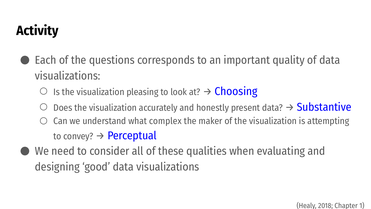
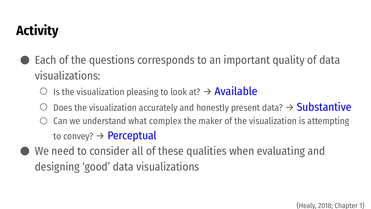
Choosing: Choosing -> Available (236, 91)
